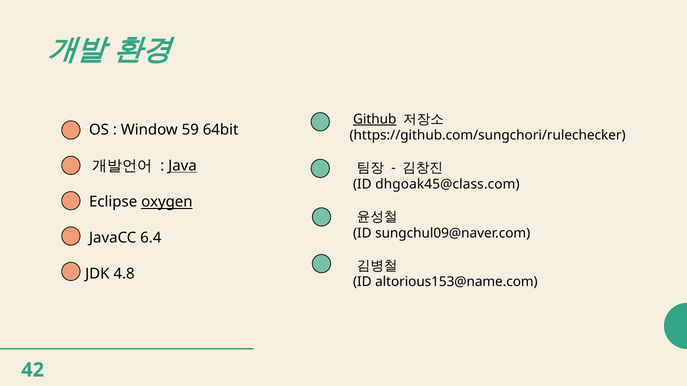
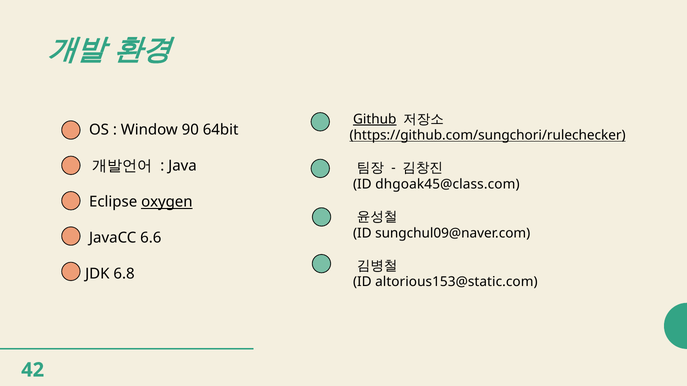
59: 59 -> 90 (190, 130)
https://github.com/sungchori/rulechecker underline: none -> present (488, 136)
Java underline: present -> none (182, 166)
6.4: 6.4 -> 6.6 (151, 238)
4.8: 4.8 -> 6.8 (124, 274)
altorious153@name.com: altorious153@name.com -> altorious153@static.com (456, 282)
